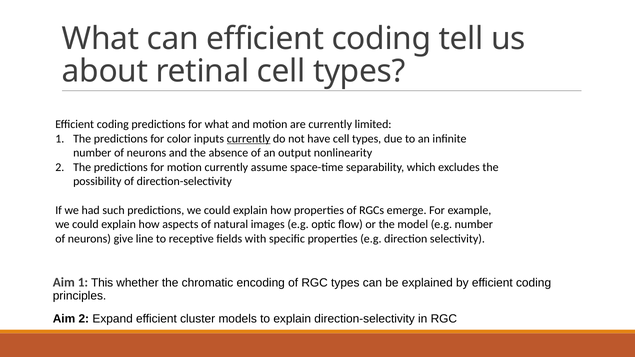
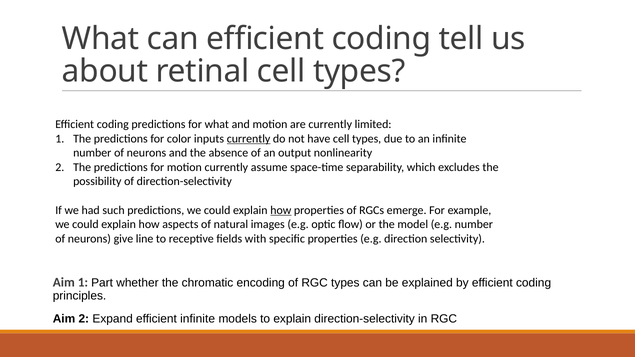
how underline: none -> present (281, 210)
This: This -> Part (102, 283)
efficient cluster: cluster -> infinite (198, 319)
